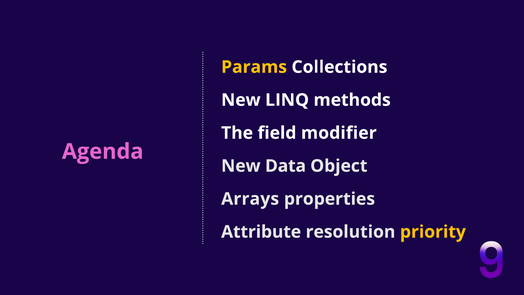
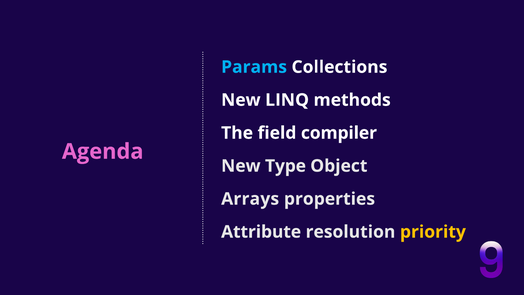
Params colour: yellow -> light blue (254, 67)
modifier: modifier -> compiler (339, 133)
Data: Data -> Type (286, 166)
